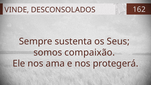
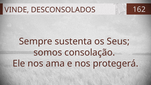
compaixão: compaixão -> consolação (90, 52)
